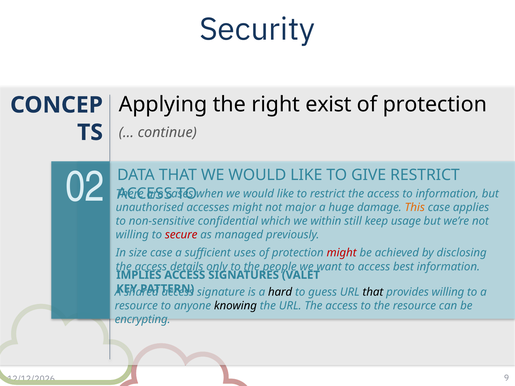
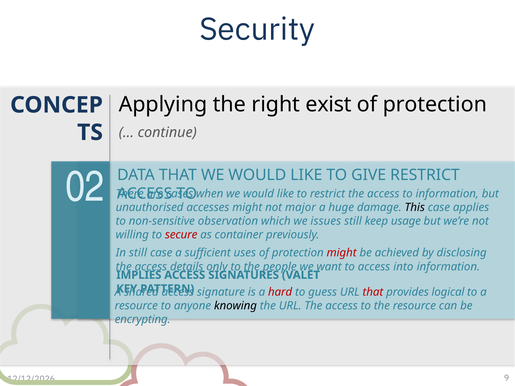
This colour: orange -> black (415, 208)
confidential: confidential -> observation (228, 221)
within: within -> issues (326, 221)
managed: managed -> container (239, 235)
In size: size -> still (138, 253)
best: best -> into (403, 267)
hard colour: black -> red (280, 292)
that colour: black -> red (373, 292)
provides willing: willing -> logical (448, 292)
